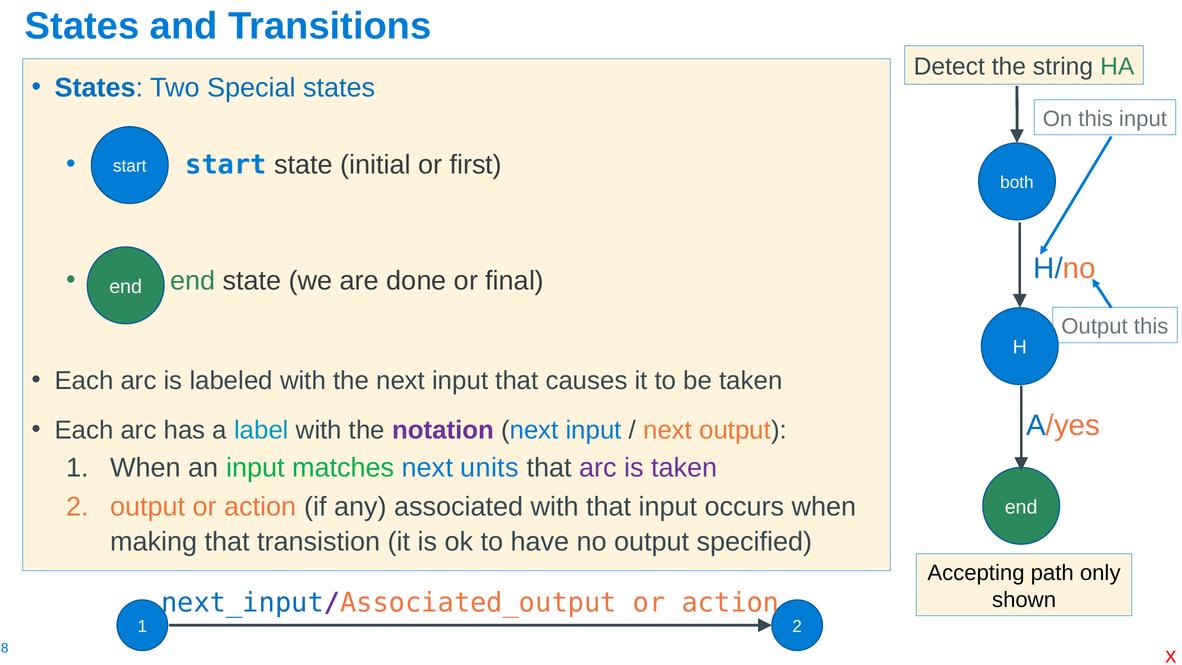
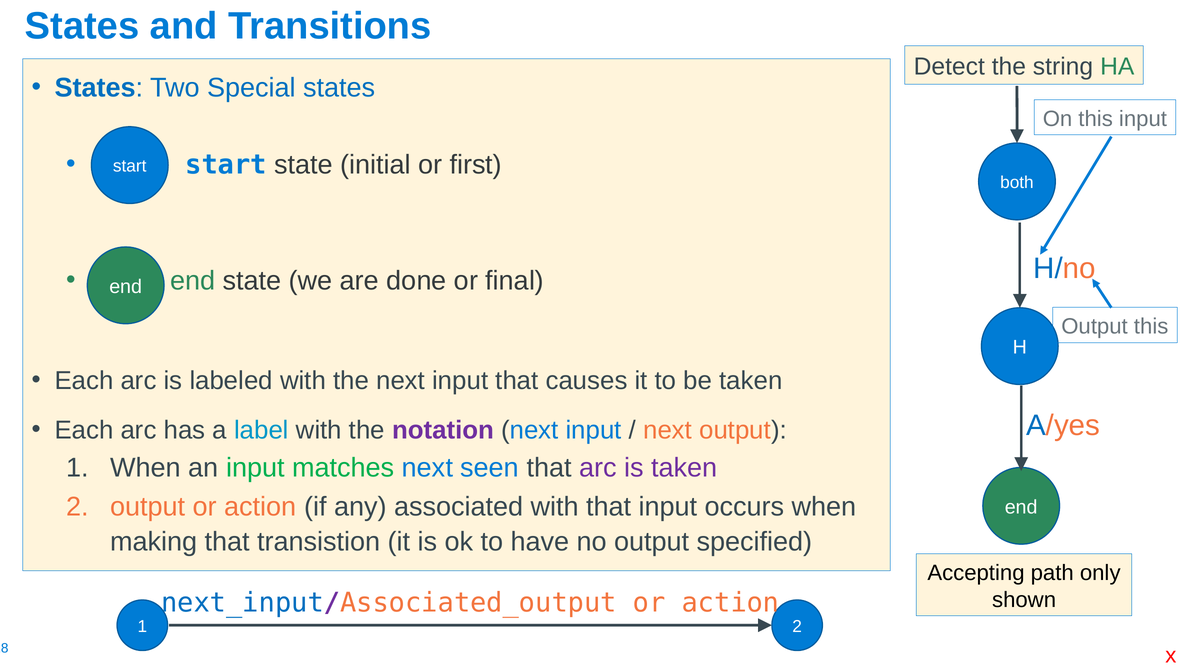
units: units -> seen (490, 468)
